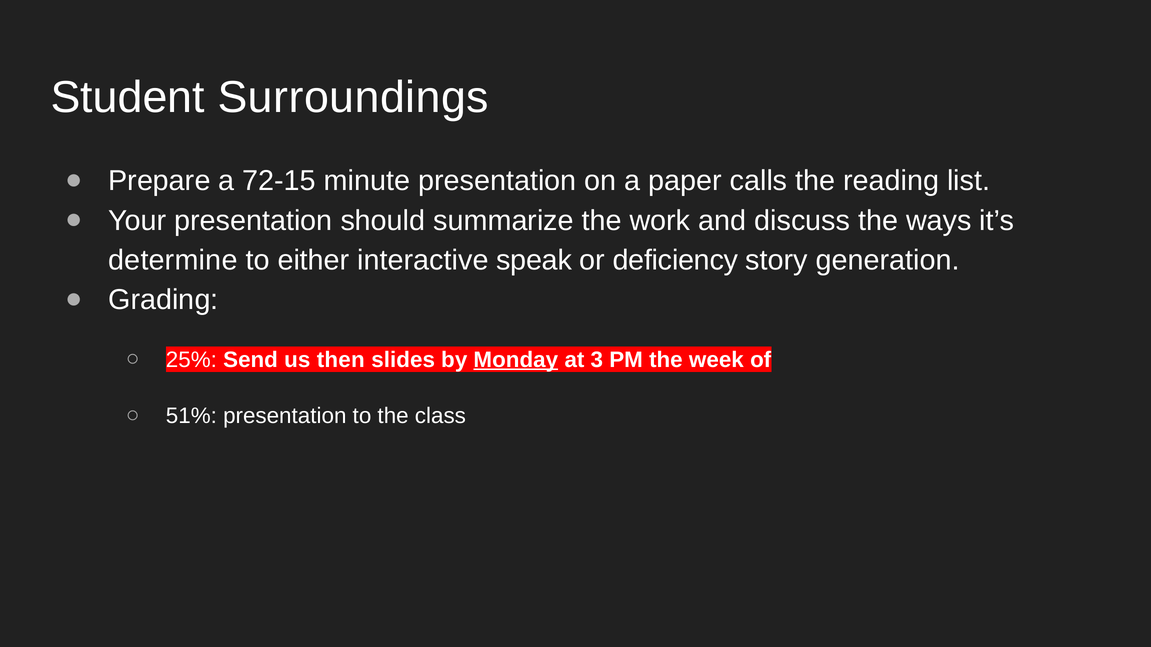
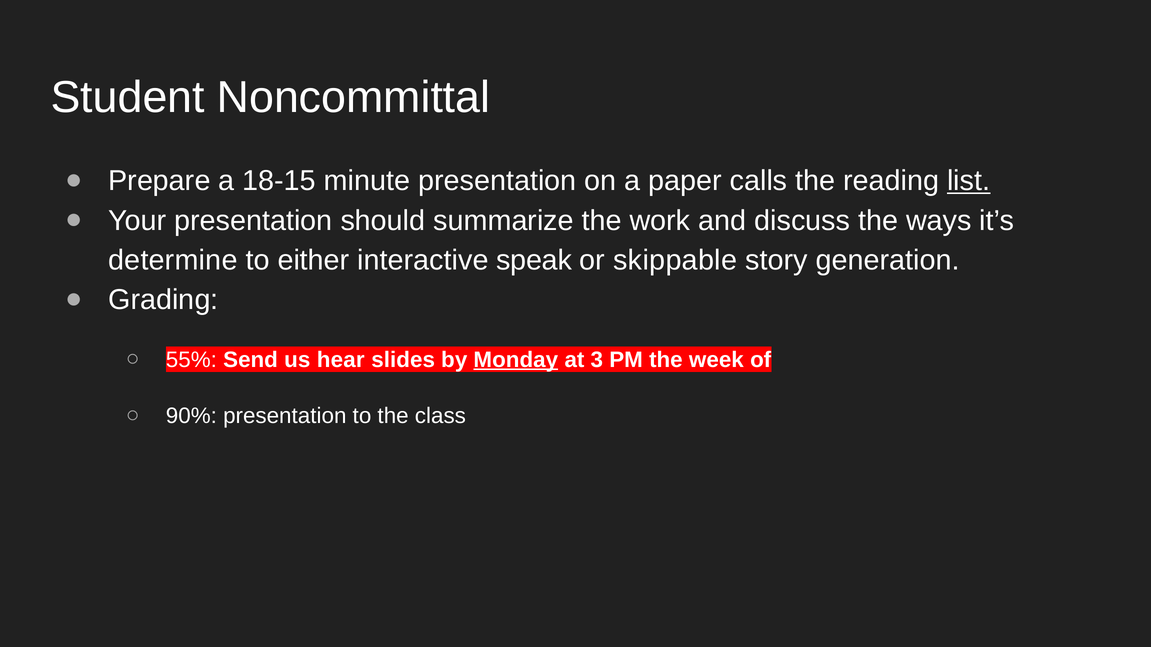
Surroundings: Surroundings -> Noncommittal (354, 98)
72-15: 72-15 -> 18-15 (279, 181)
list underline: none -> present (969, 181)
deficiency: deficiency -> skippable (675, 260)
25%: 25% -> 55% (191, 360)
then: then -> hear (341, 360)
51%: 51% -> 90% (191, 416)
